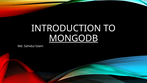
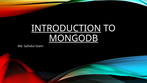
INTRODUCTION underline: none -> present (66, 28)
